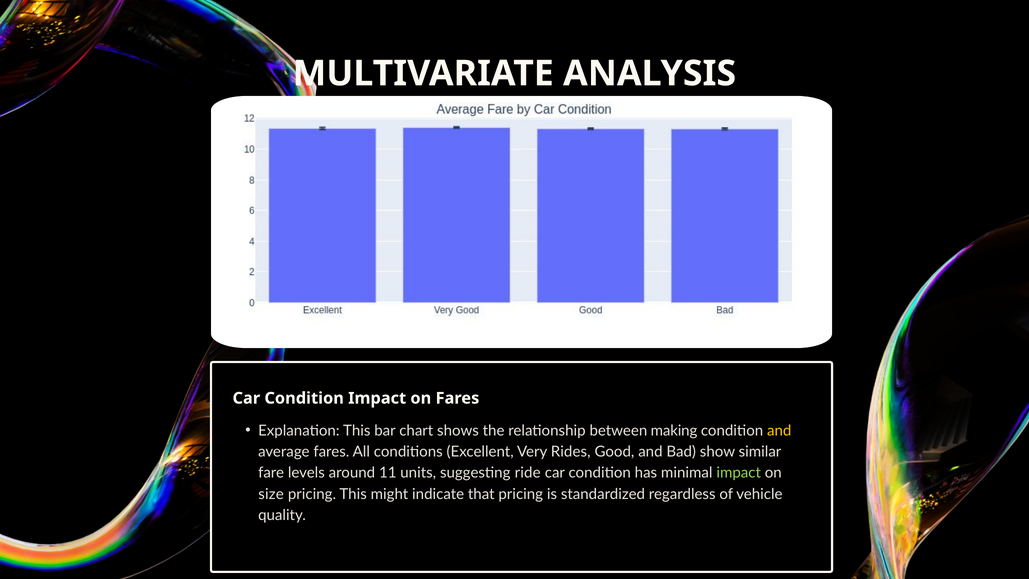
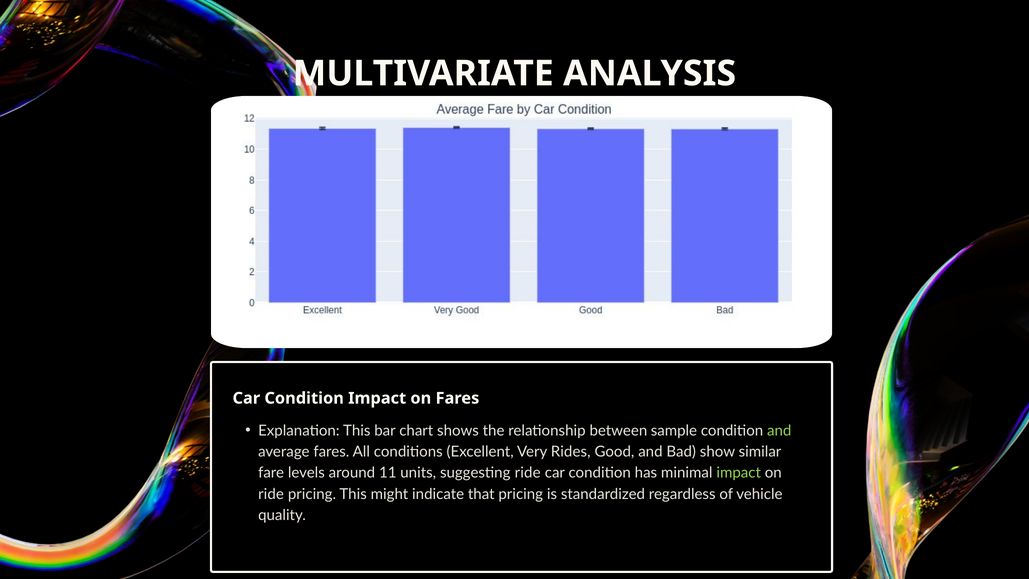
making: making -> sample (674, 431)
and colour: yellow -> light green (779, 431)
size: size -> ride (271, 494)
